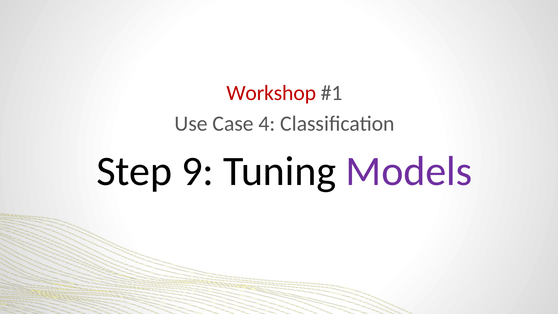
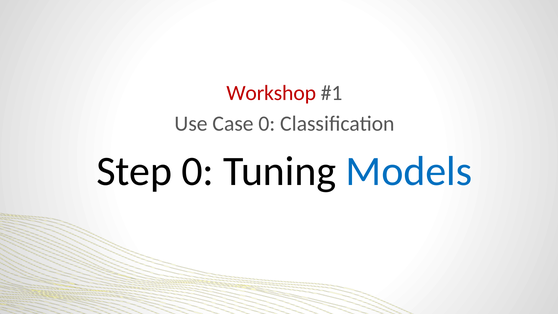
Case 4: 4 -> 0 (267, 123)
Step 9: 9 -> 0 (198, 171)
Models colour: purple -> blue (409, 171)
